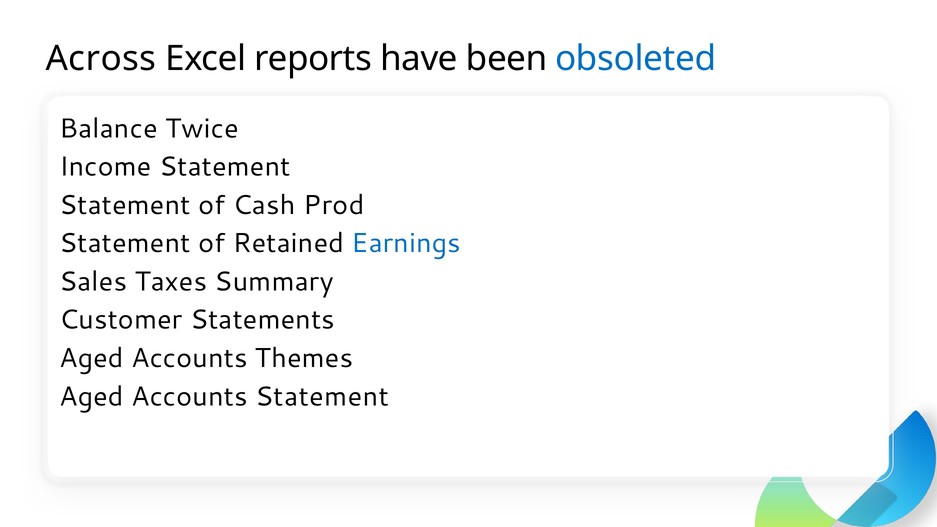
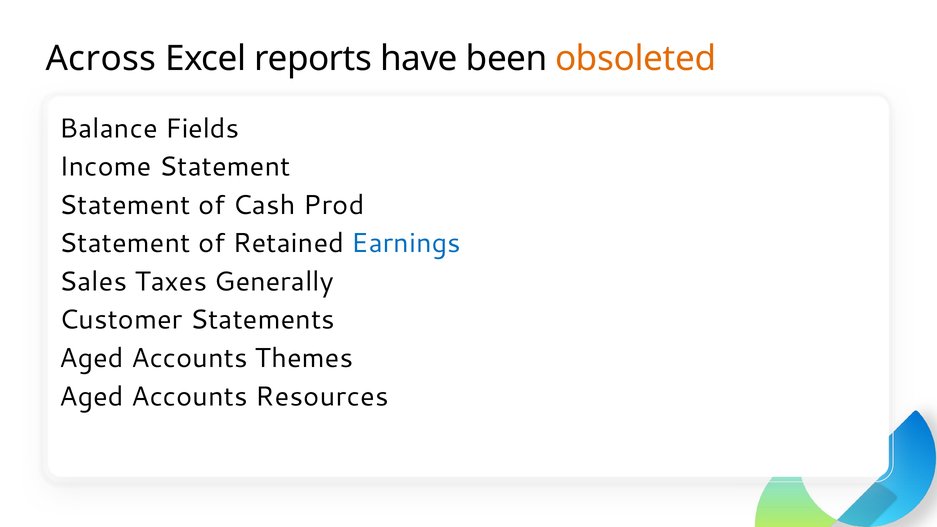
obsoleted colour: blue -> orange (636, 59)
Twice: Twice -> Fields (202, 129)
Summary: Summary -> Generally (274, 282)
Accounts Statement: Statement -> Resources (322, 397)
